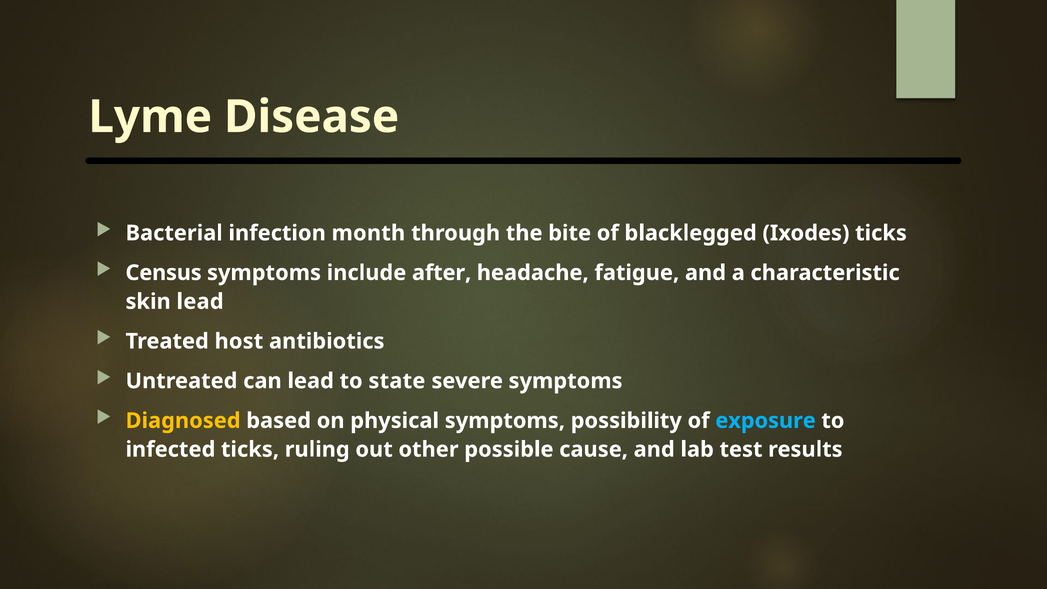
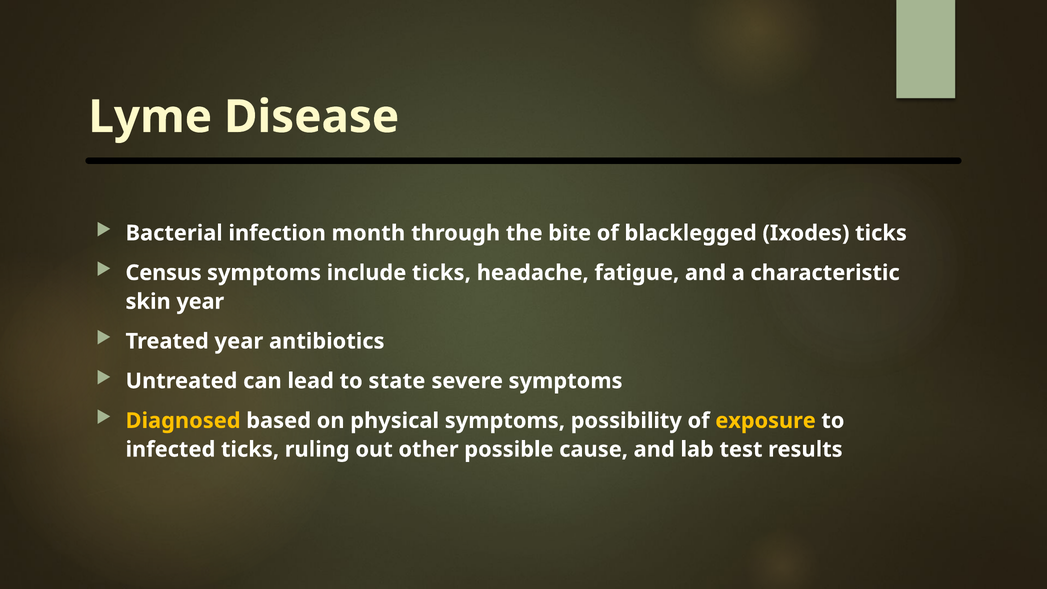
include after: after -> ticks (441, 273)
skin lead: lead -> year (200, 302)
Treated host: host -> year (239, 341)
exposure colour: light blue -> yellow (766, 421)
